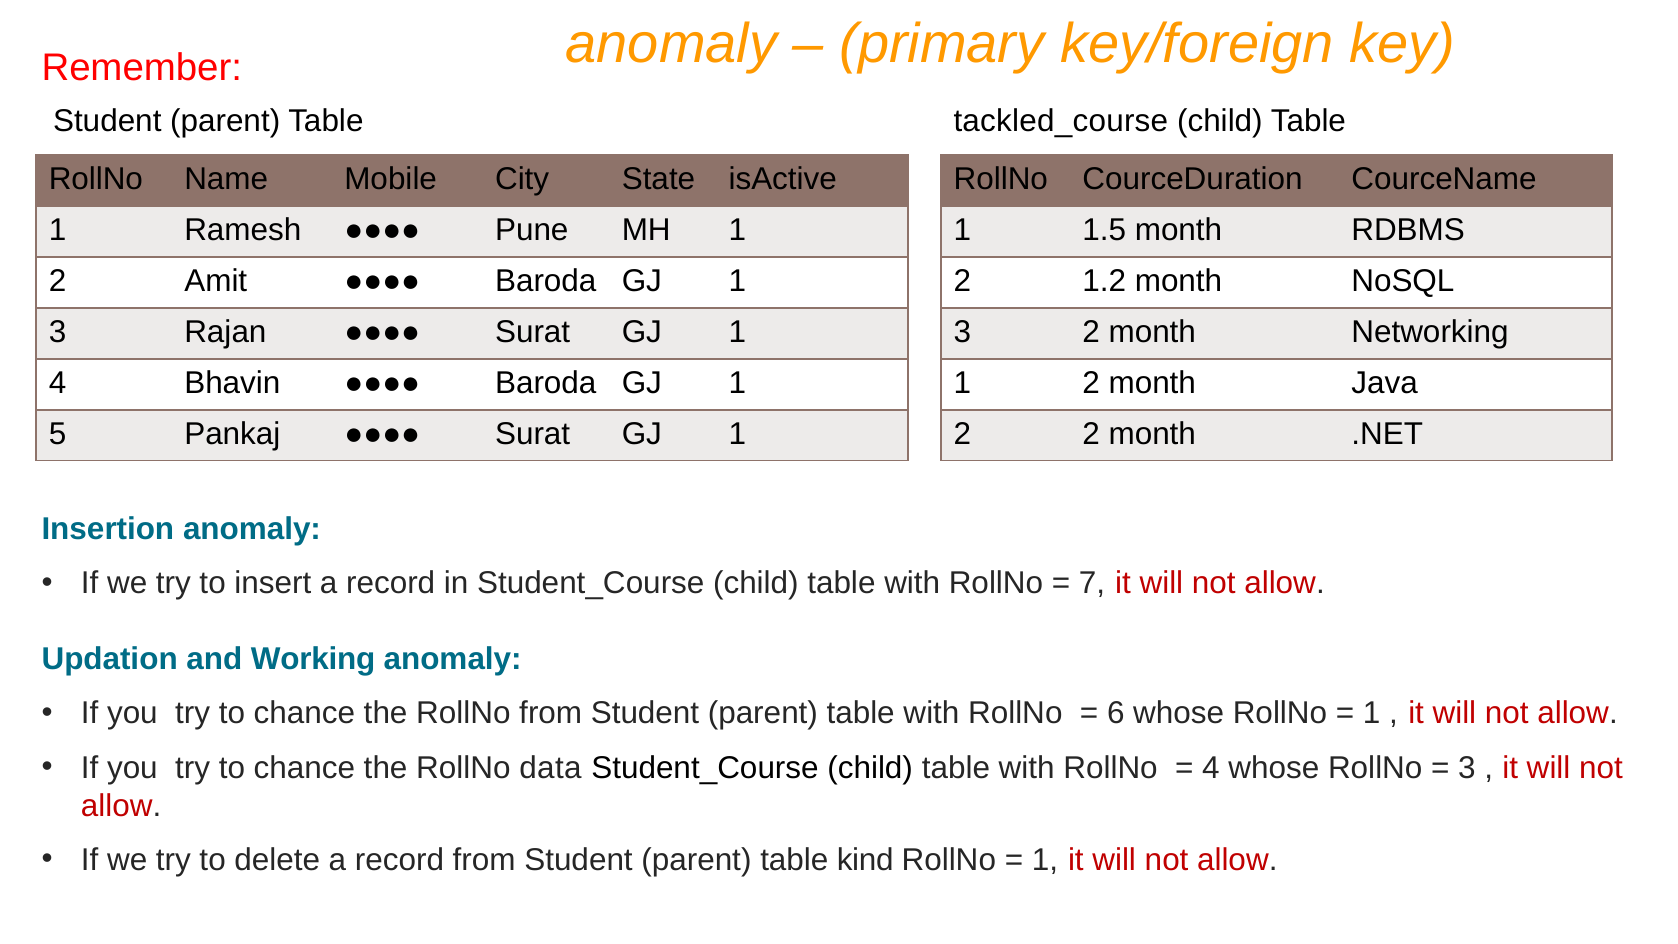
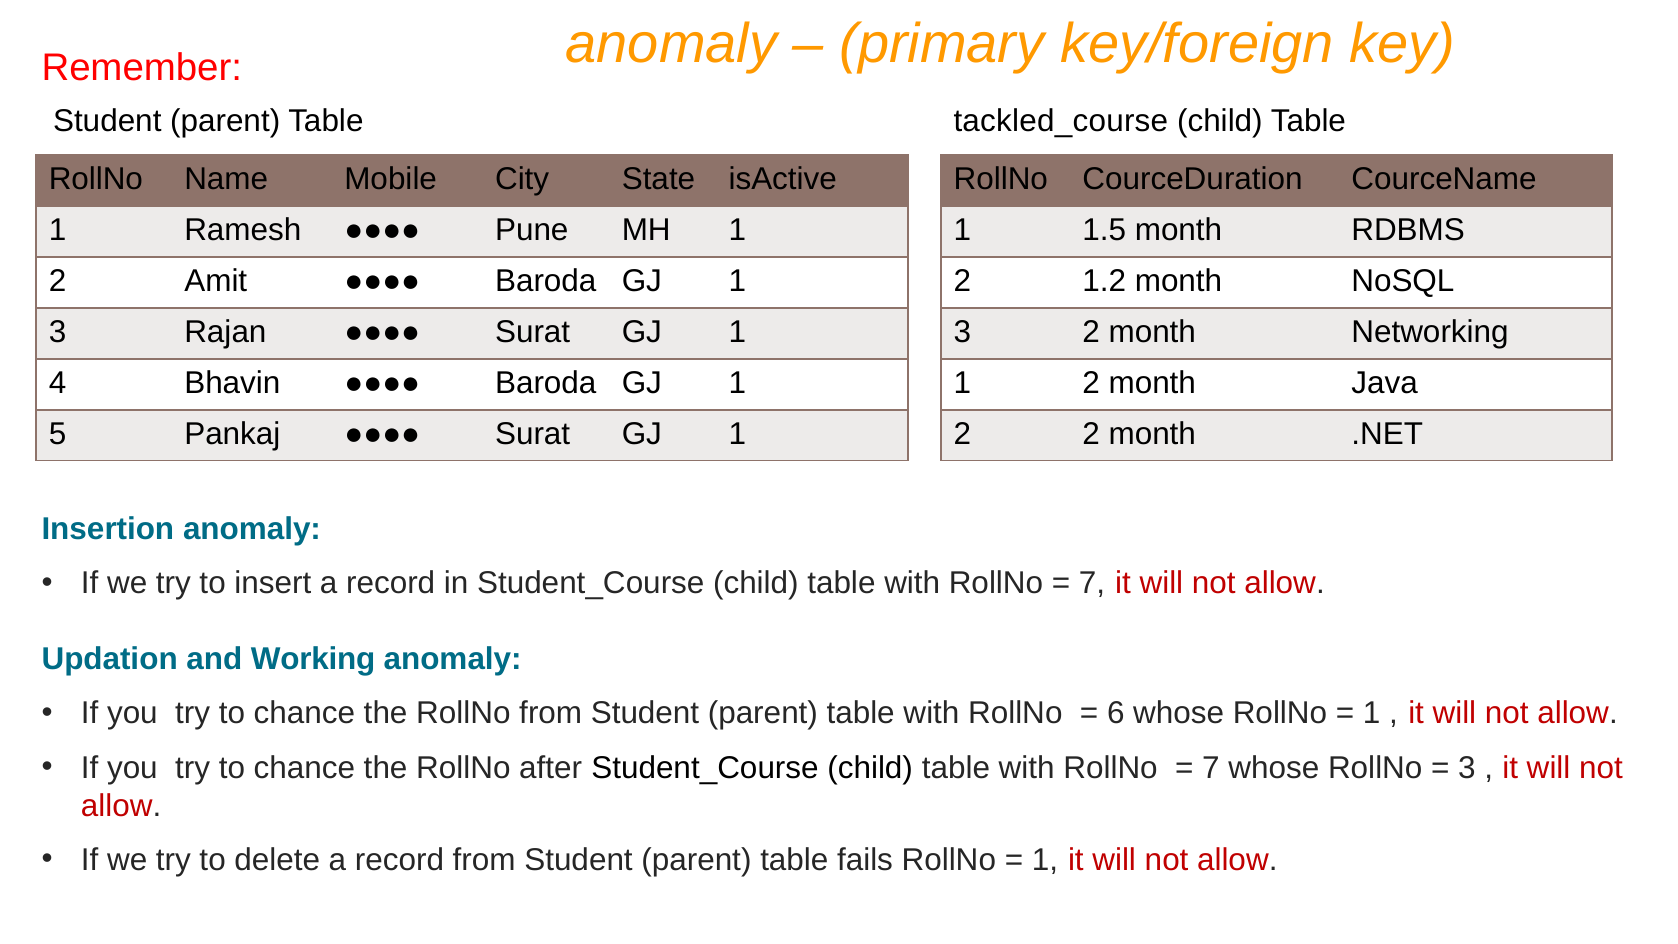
data: data -> after (551, 768)
4: 4 -> 7 (1211, 768)
kind: kind -> fails (865, 860)
